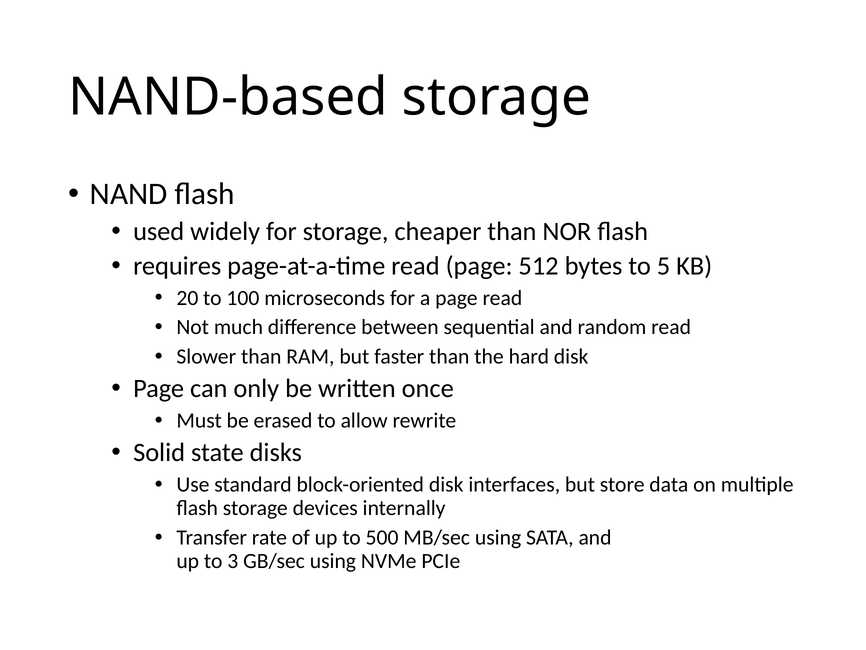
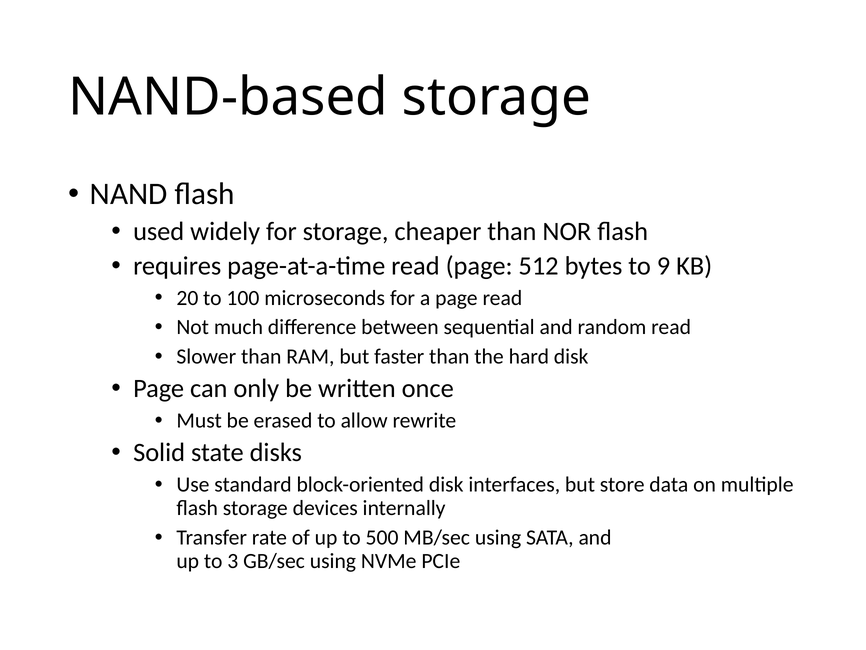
5: 5 -> 9 (663, 266)
